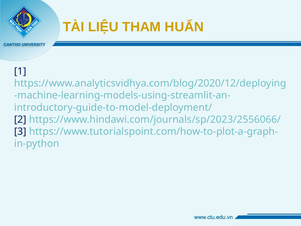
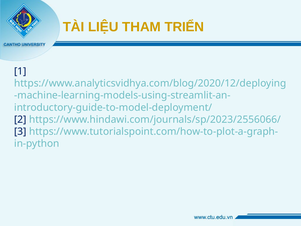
HUẤN: HUẤN -> TRIỂN (184, 27)
